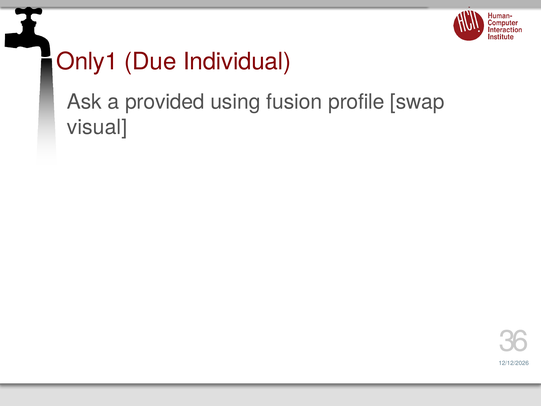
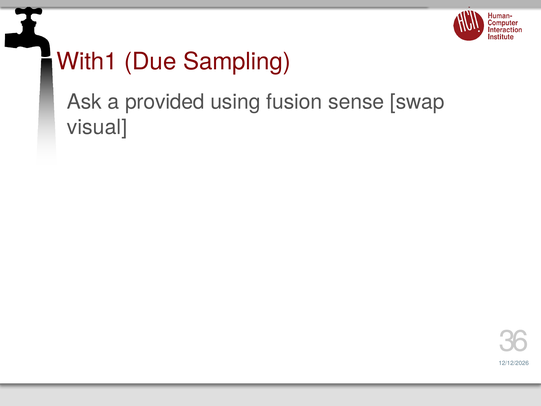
Only1: Only1 -> With1 (87, 61)
Individual: Individual -> Sampling (237, 61)
profile: profile -> sense (356, 102)
